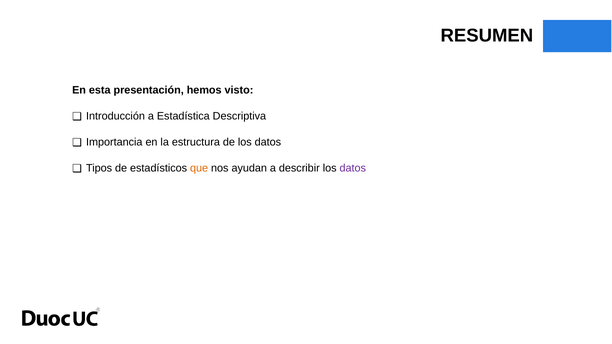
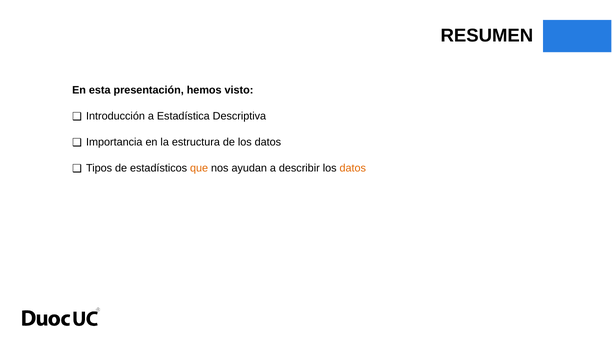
datos colour: purple -> orange (353, 168)
